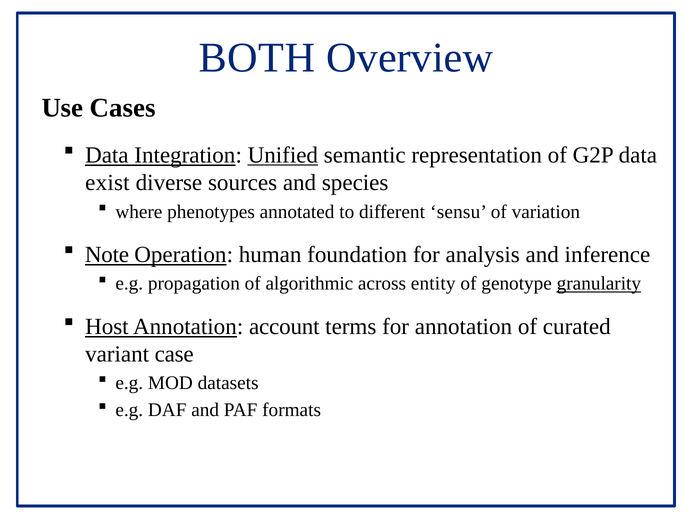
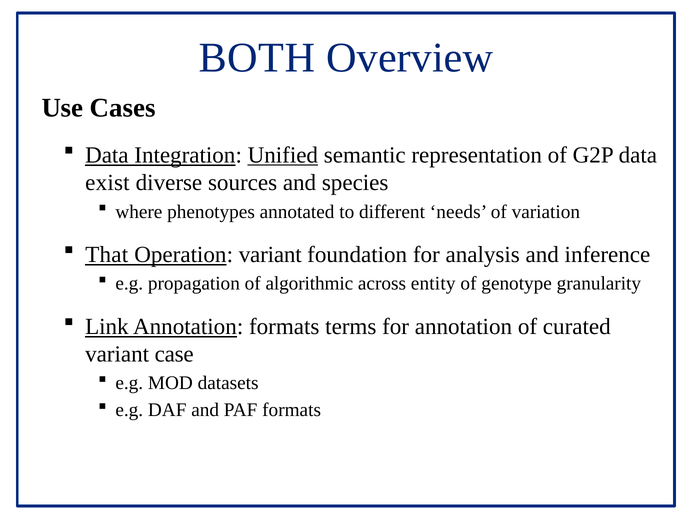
sensu: sensu -> needs (459, 212)
Note: Note -> That (107, 255)
Operation human: human -> variant (270, 255)
granularity underline: present -> none (599, 284)
Host: Host -> Link (107, 327)
Annotation account: account -> formats (284, 327)
